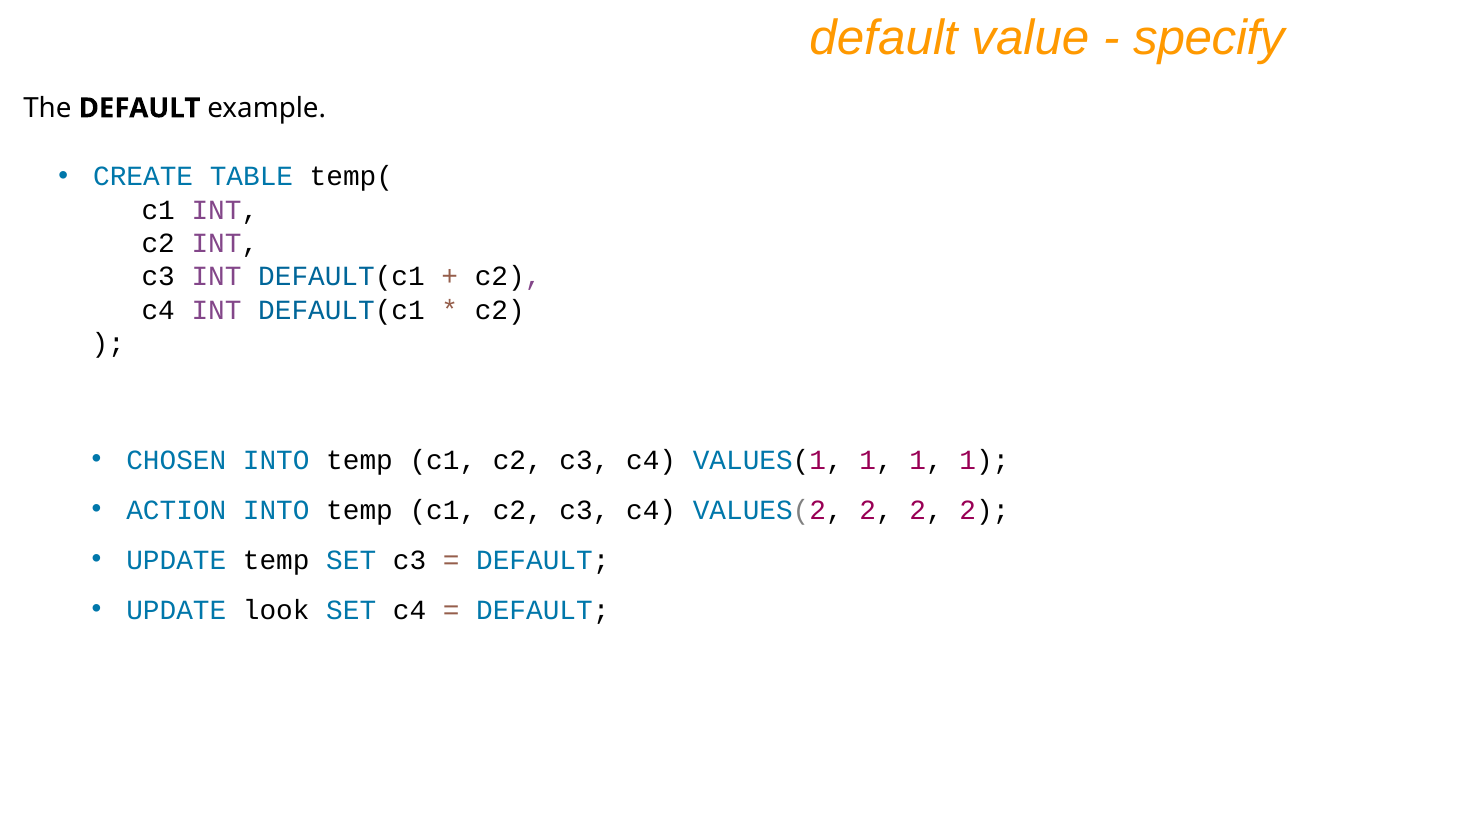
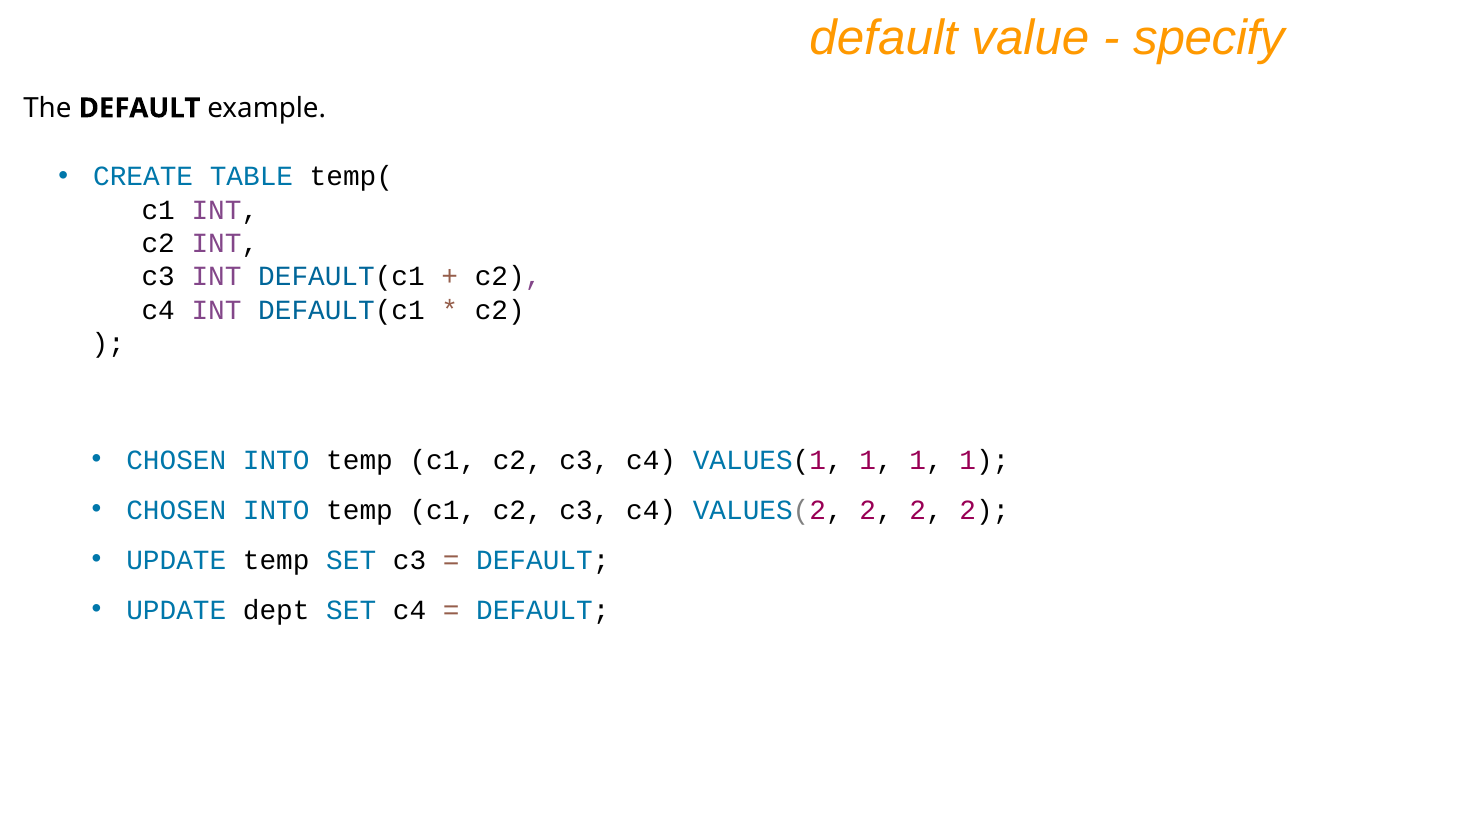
ACTION: ACTION -> CHOSEN (176, 510)
look: look -> dept (276, 610)
